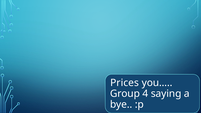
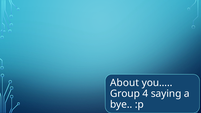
Prices: Prices -> About (125, 83)
